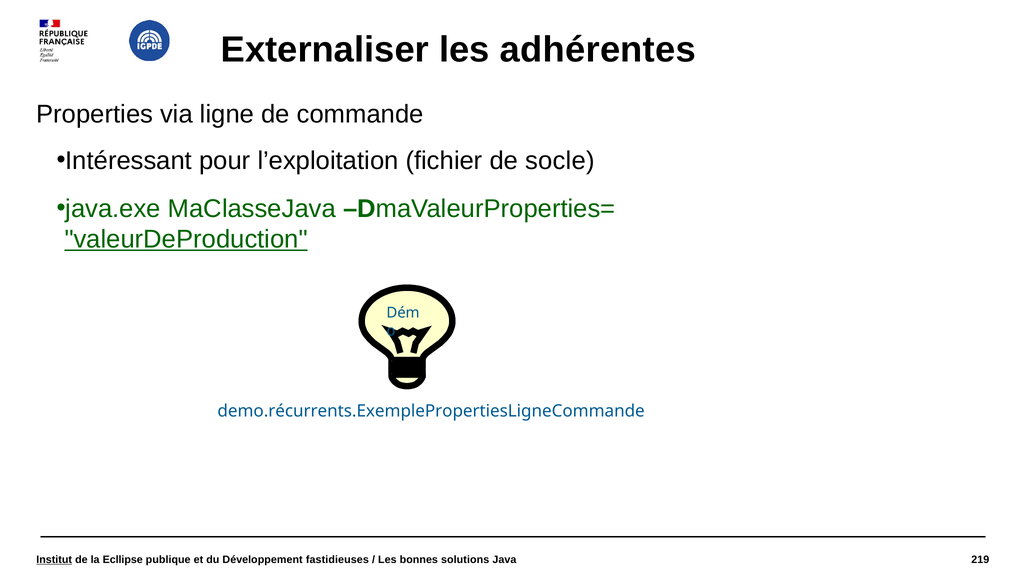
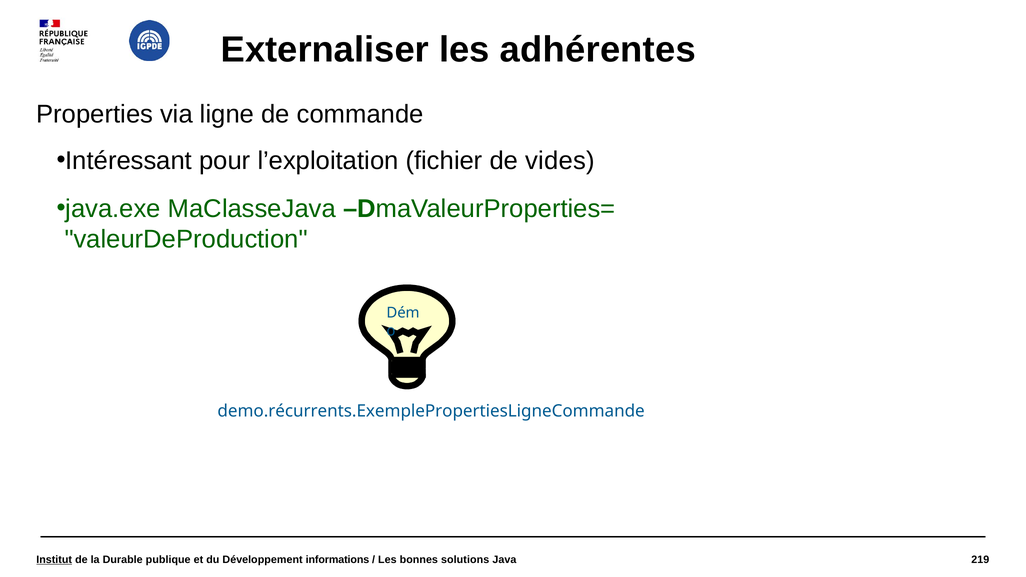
socle: socle -> vides (560, 161)
valeurDeProduction underline: present -> none (186, 240)
Ecllipse: Ecllipse -> Durable (123, 560)
fastidieuses: fastidieuses -> informations (337, 560)
